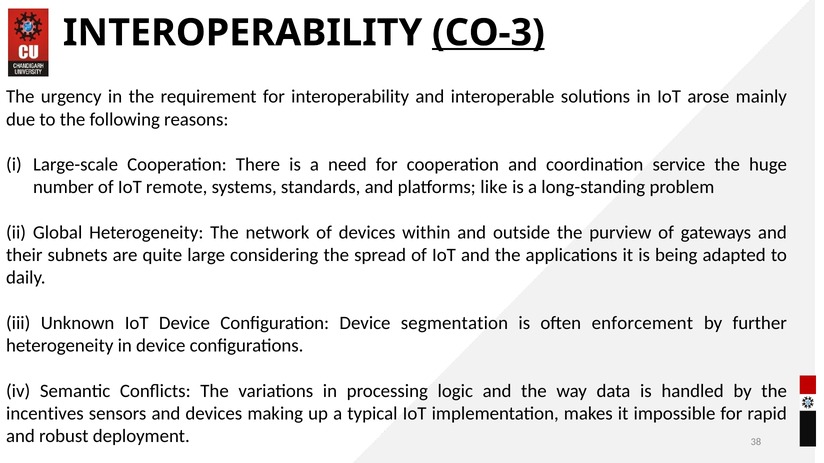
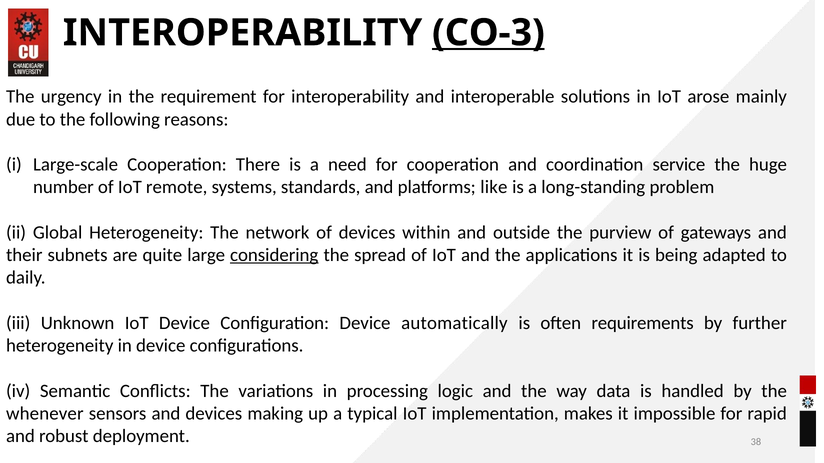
considering underline: none -> present (274, 255)
segmentation: segmentation -> automatically (454, 323)
enforcement: enforcement -> requirements (643, 323)
incentives: incentives -> whenever (45, 414)
